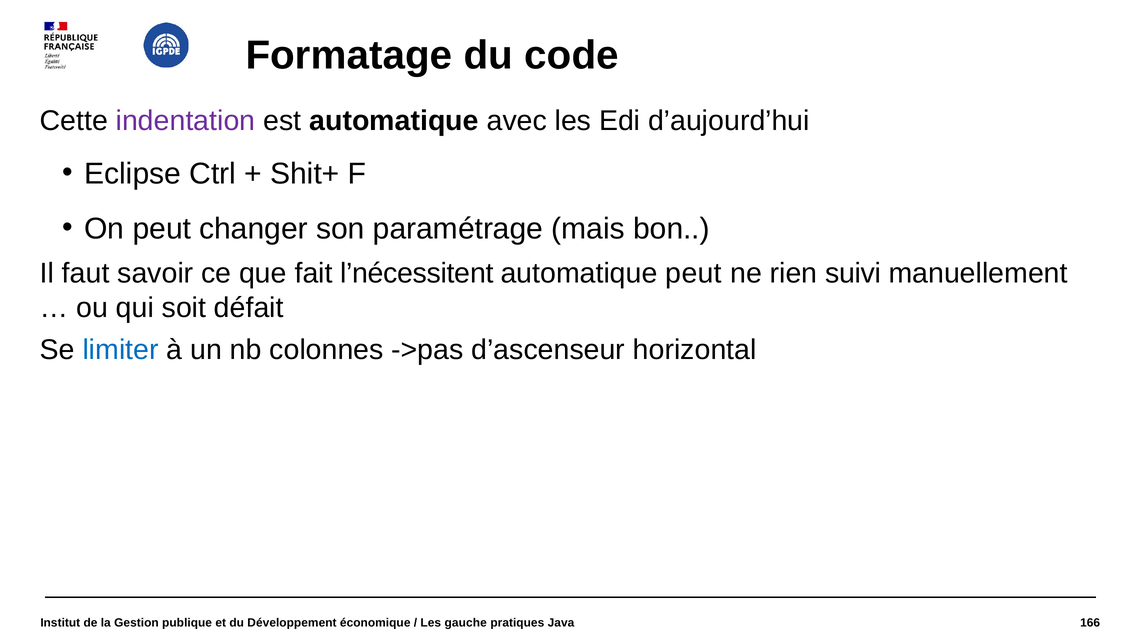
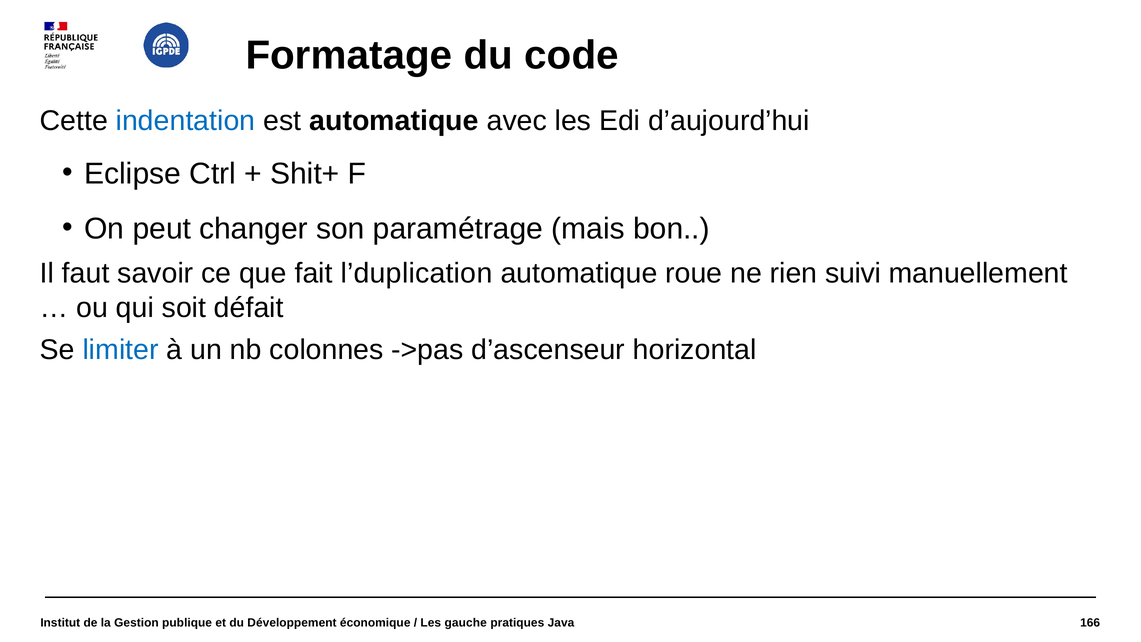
indentation colour: purple -> blue (186, 121)
l’nécessitent: l’nécessitent -> l’duplication (417, 273)
automatique peut: peut -> roue (694, 273)
